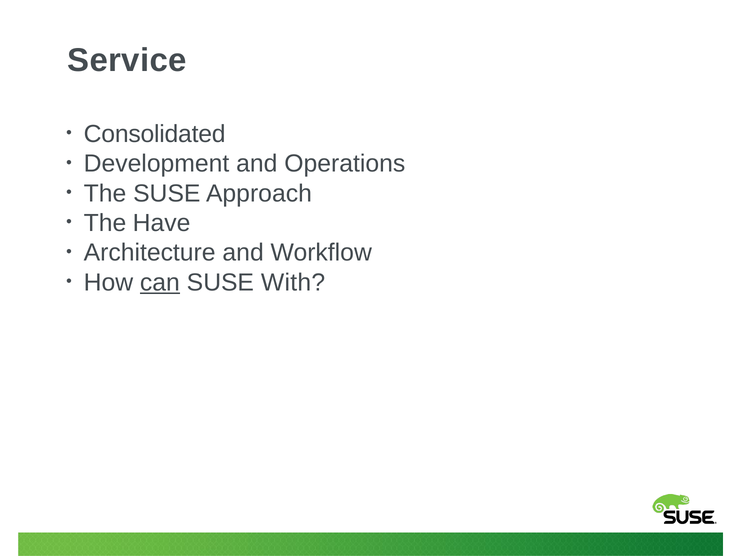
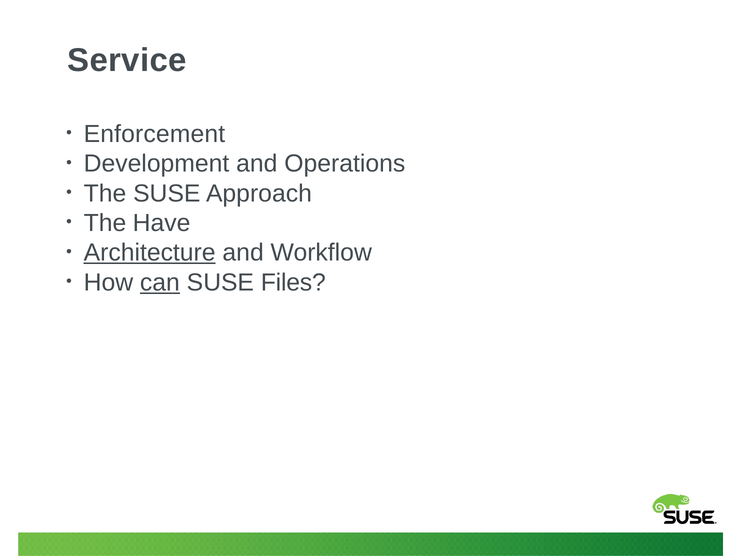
Consolidated: Consolidated -> Enforcement (154, 134)
Architecture underline: none -> present (150, 253)
With: With -> Files (293, 283)
